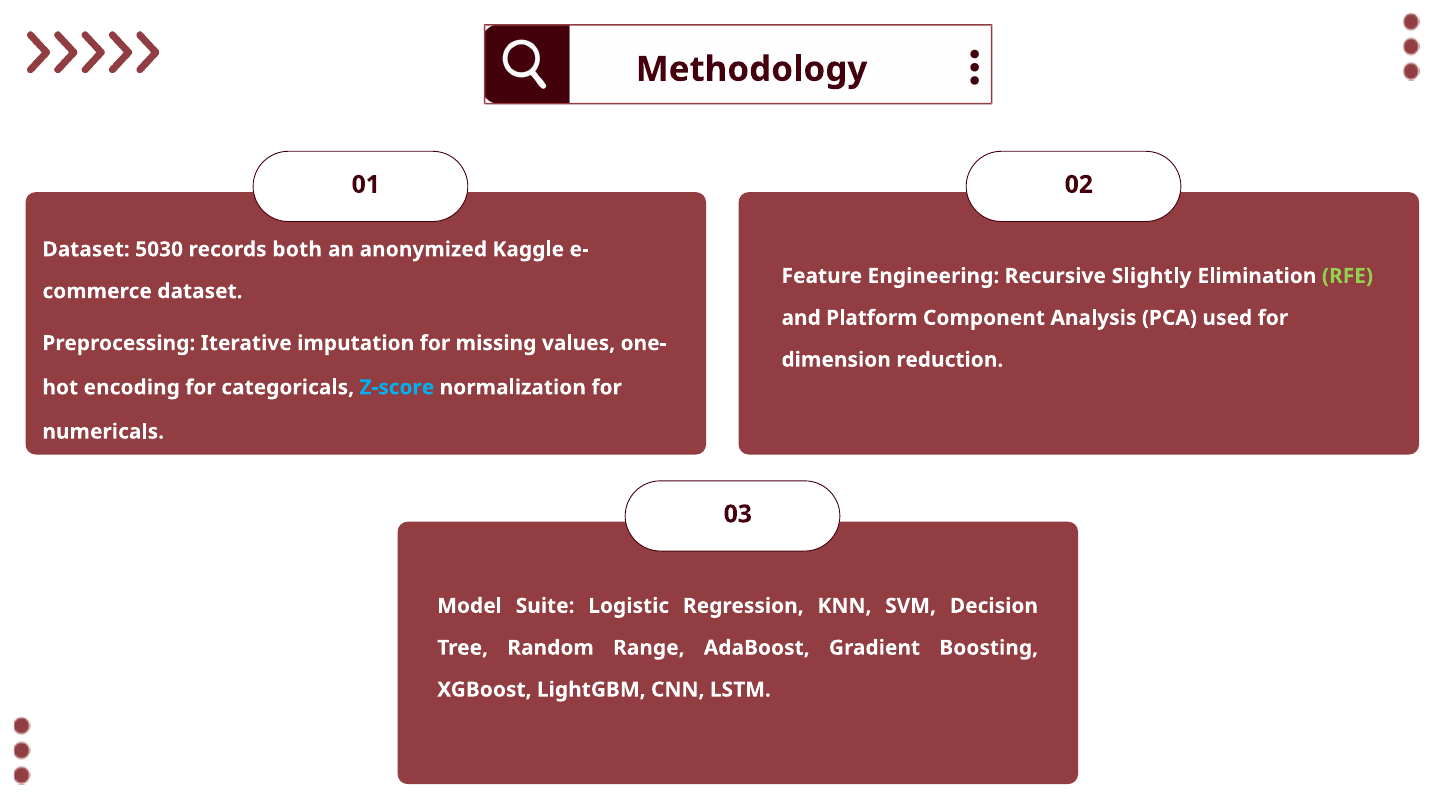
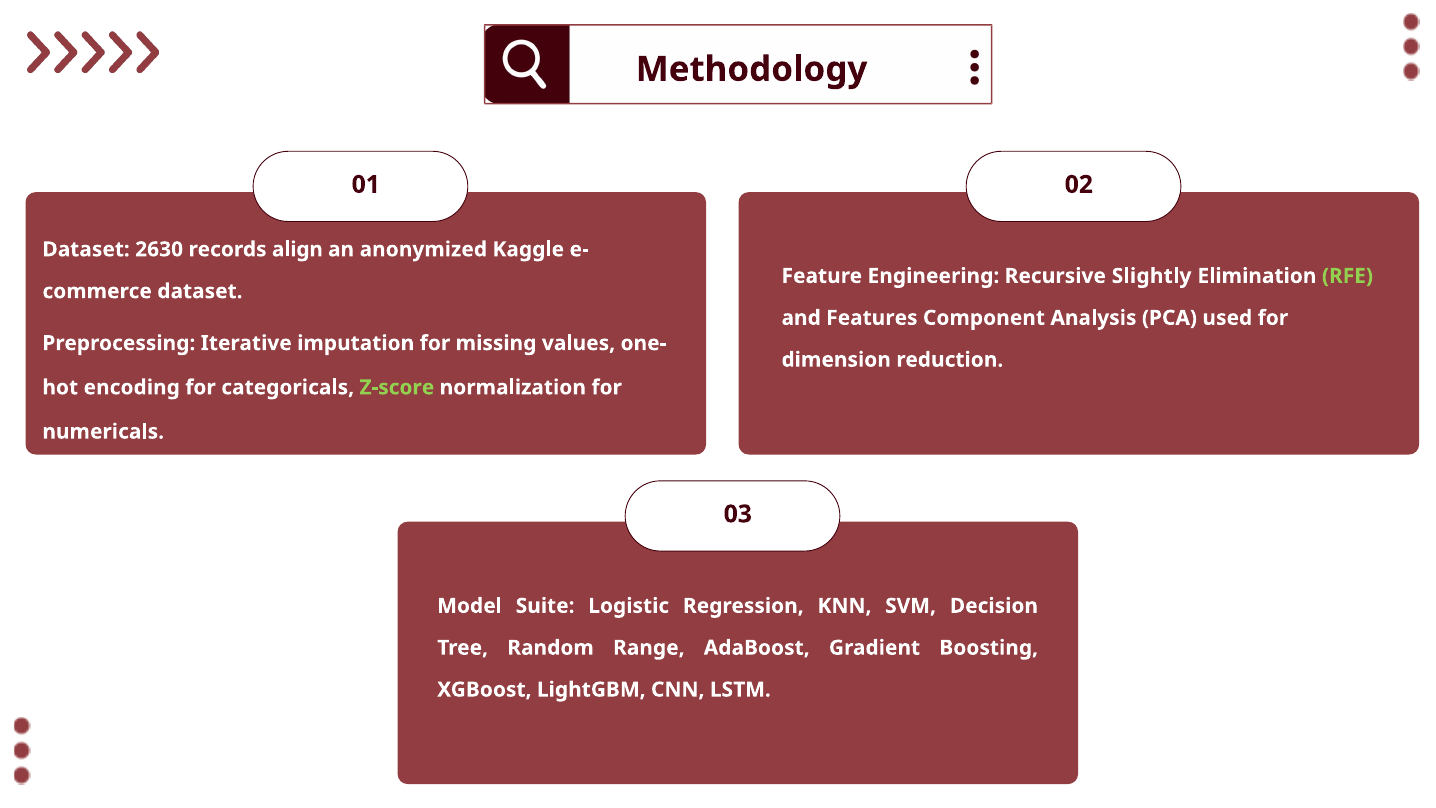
5030: 5030 -> 2630 (159, 249)
both: both -> align (297, 249)
Platform: Platform -> Features (872, 318)
Z-score colour: light blue -> light green (397, 387)
